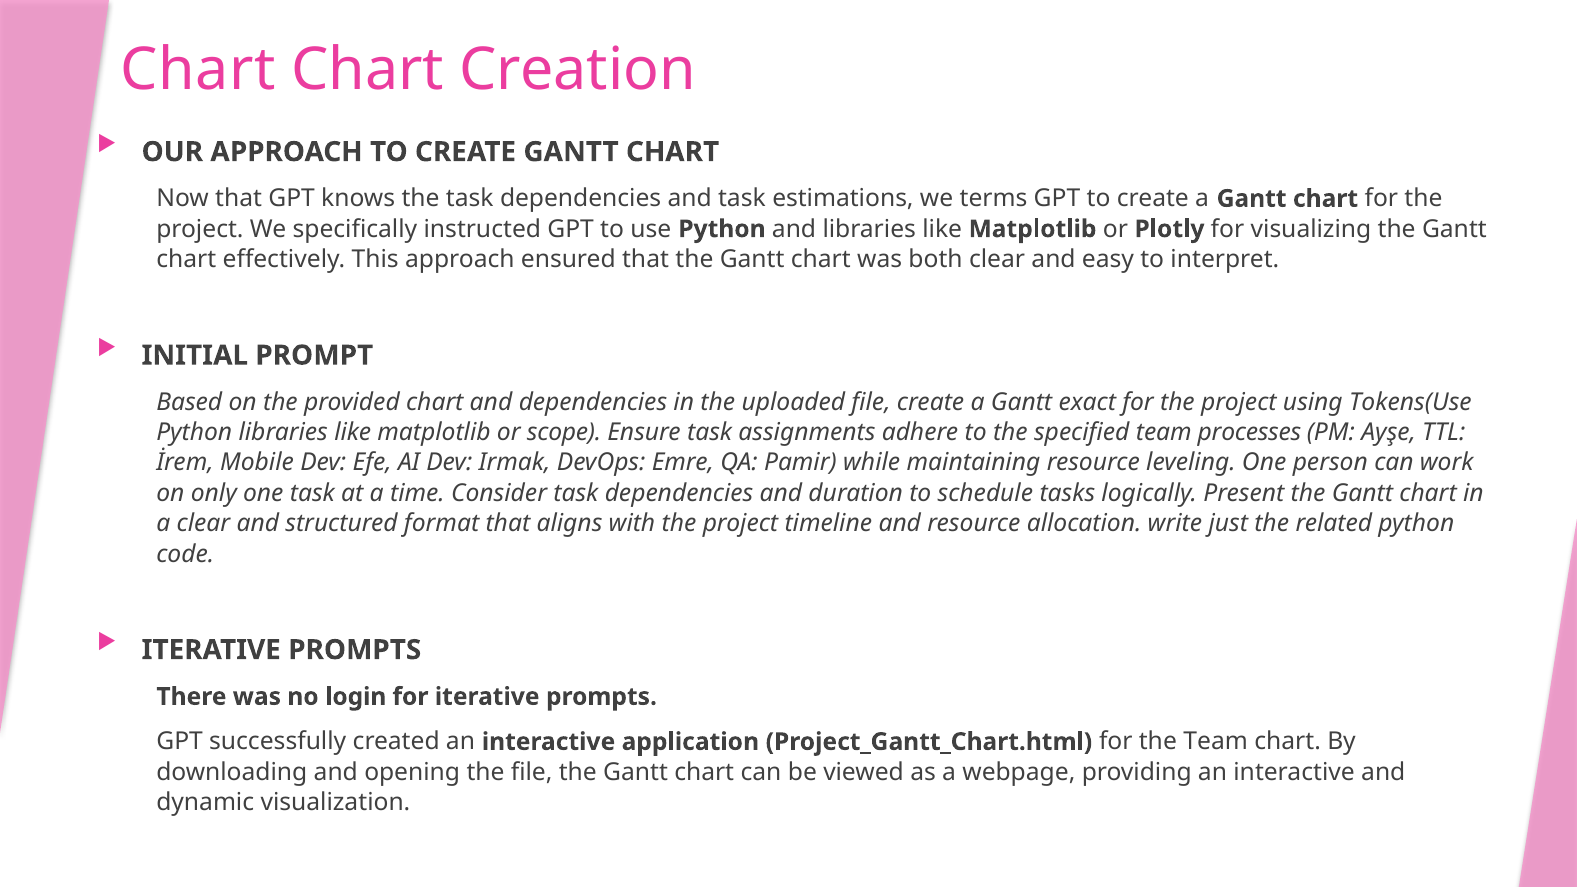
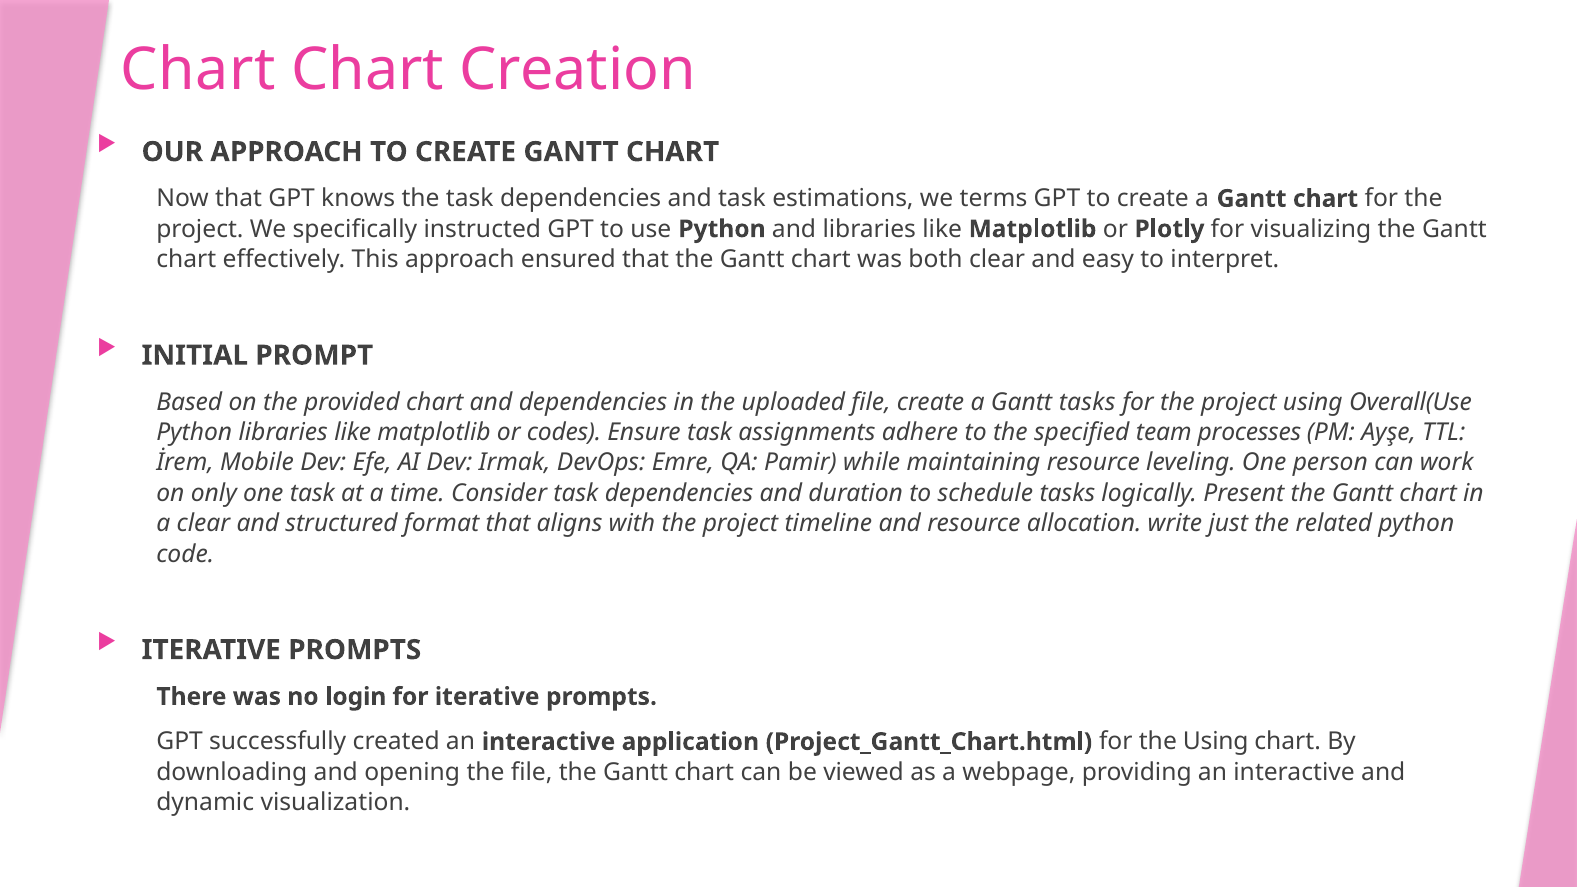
Gantt exact: exact -> tasks (1087, 402)
Tokens(Use: Tokens(Use -> Overall(Use (1411, 402)
scope: scope -> codes (564, 433)
the Team: Team -> Using (1216, 742)
